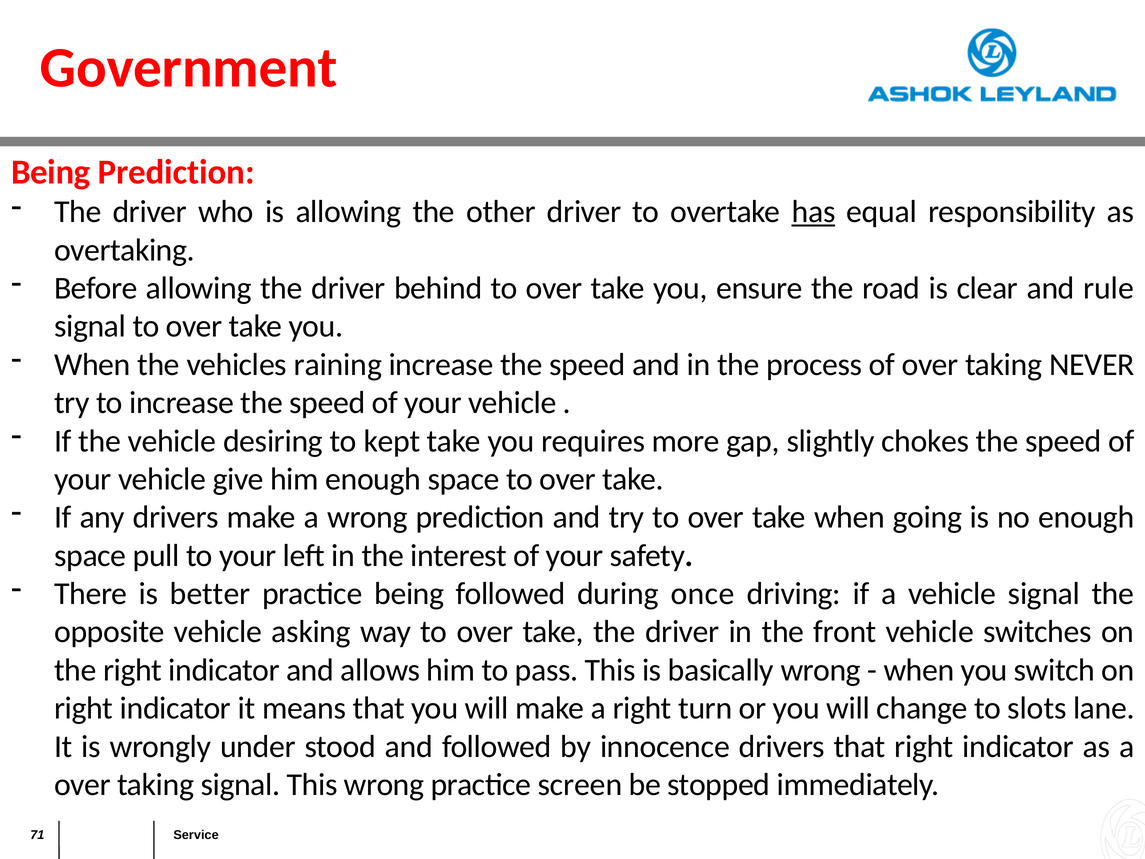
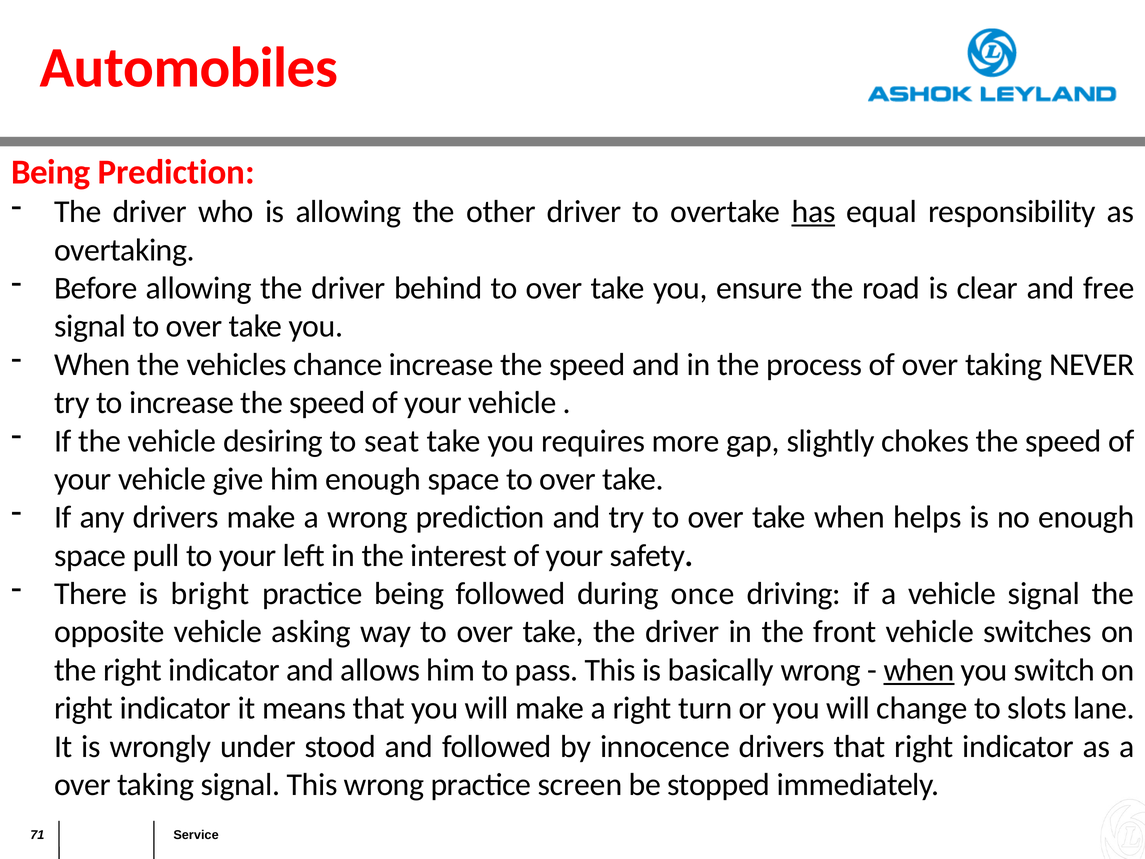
Government: Government -> Automobiles (189, 68)
rule: rule -> free (1109, 288)
raining: raining -> chance (338, 365)
kept: kept -> seat (392, 441)
going: going -> helps (927, 517)
better: better -> bright (210, 594)
when underline: none -> present (919, 670)
